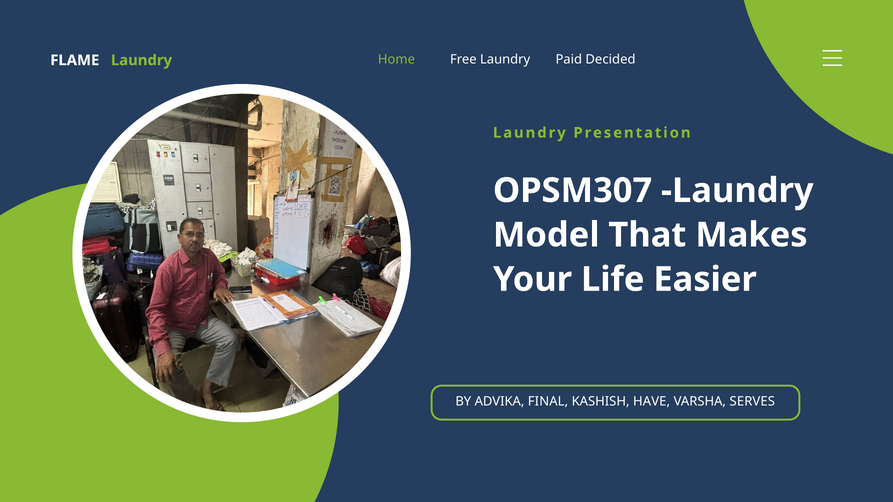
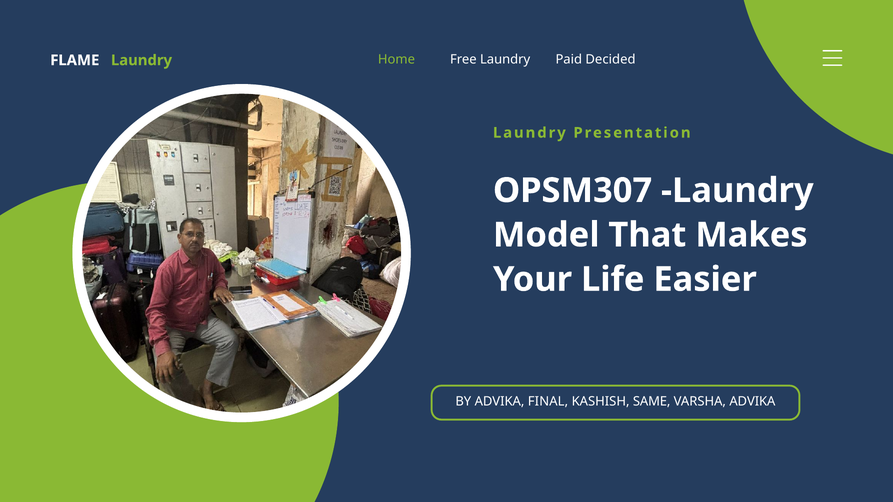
HAVE: HAVE -> SAME (652, 402)
VARSHA SERVES: SERVES -> ADVIKA (752, 402)
